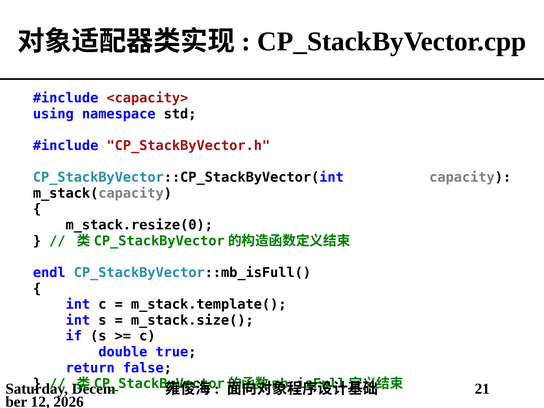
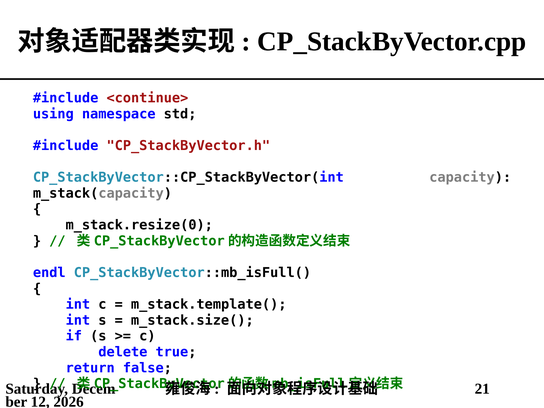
<capacity>: <capacity> -> <continue> (147, 98)
double: double -> delete (123, 352)
